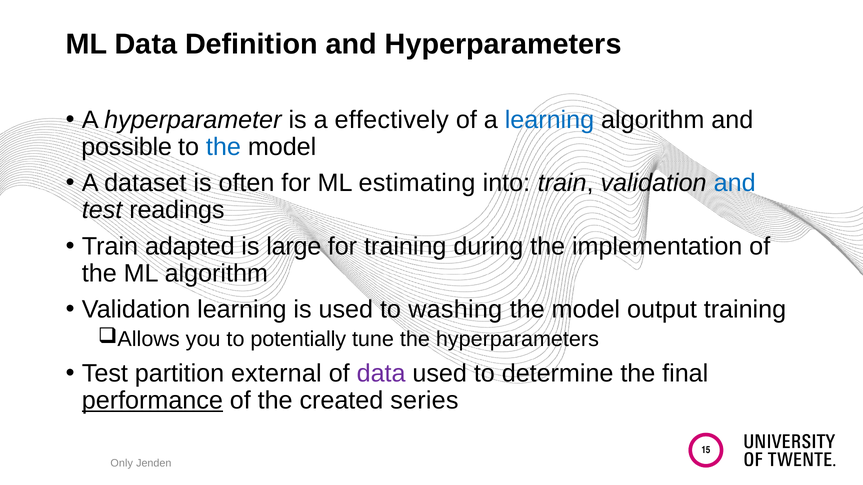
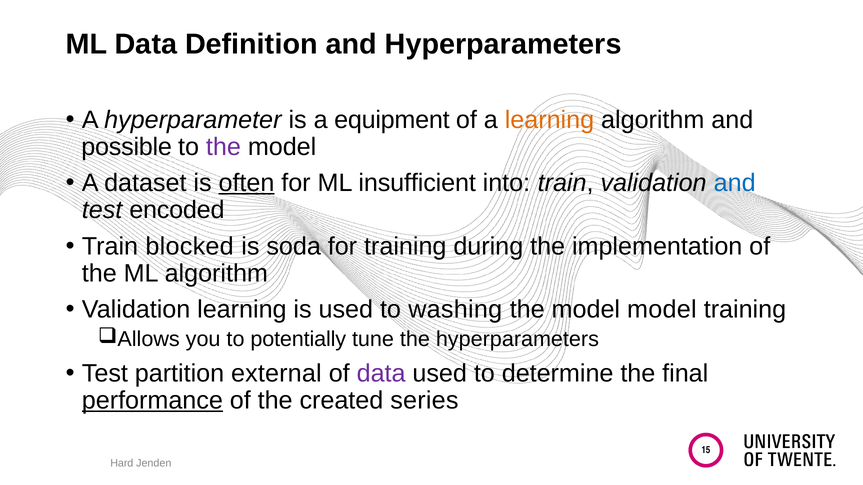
effectively: effectively -> equipment (392, 120)
learning colour: blue -> orange (549, 120)
the colour: blue -> purple (223, 147)
often underline: none -> present (246, 183)
estimating: estimating -> insufficient (417, 183)
readings: readings -> encoded (177, 210)
adapted: adapted -> blocked (190, 246)
large: large -> soda (294, 246)
model output: output -> model (662, 310)
Only: Only -> Hard (122, 464)
